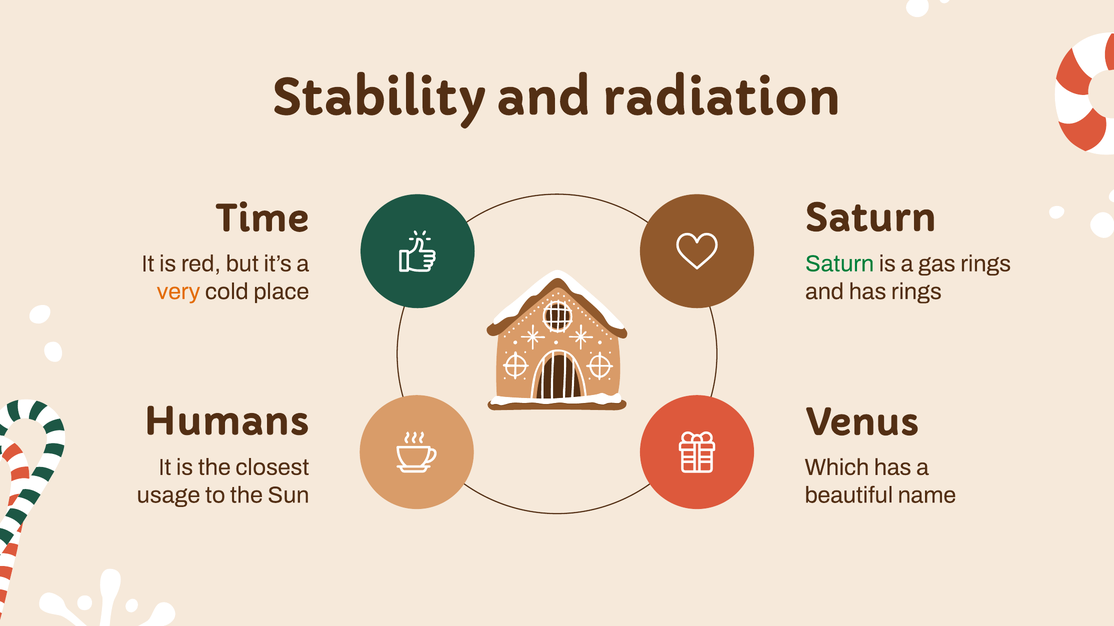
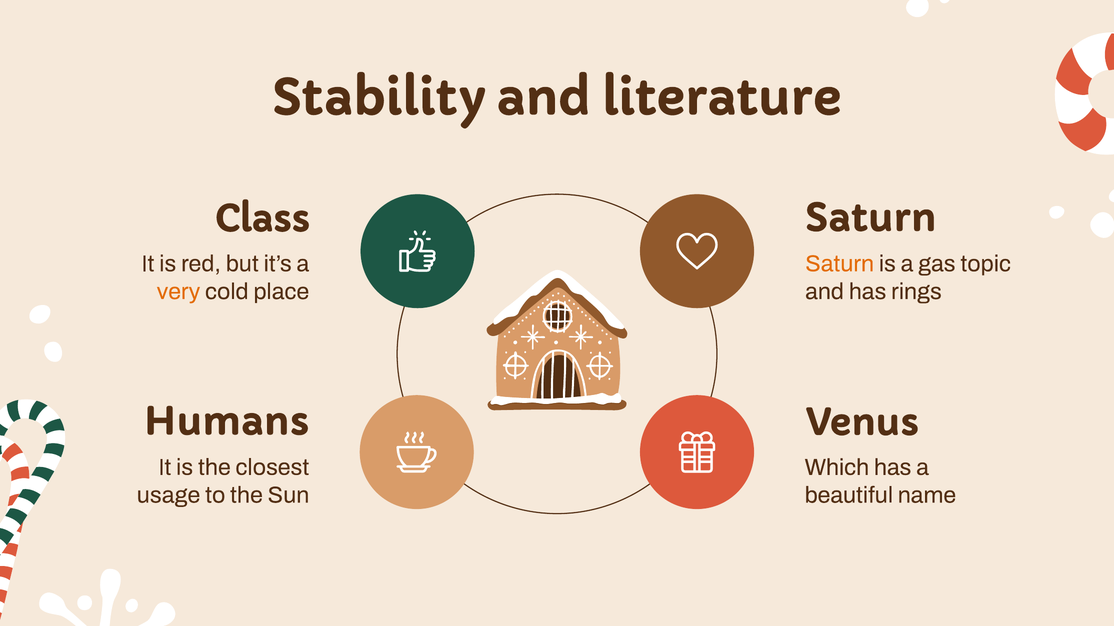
radiation: radiation -> literature (722, 99)
Time: Time -> Class (263, 219)
Saturn colour: green -> orange (840, 264)
gas rings: rings -> topic (986, 264)
